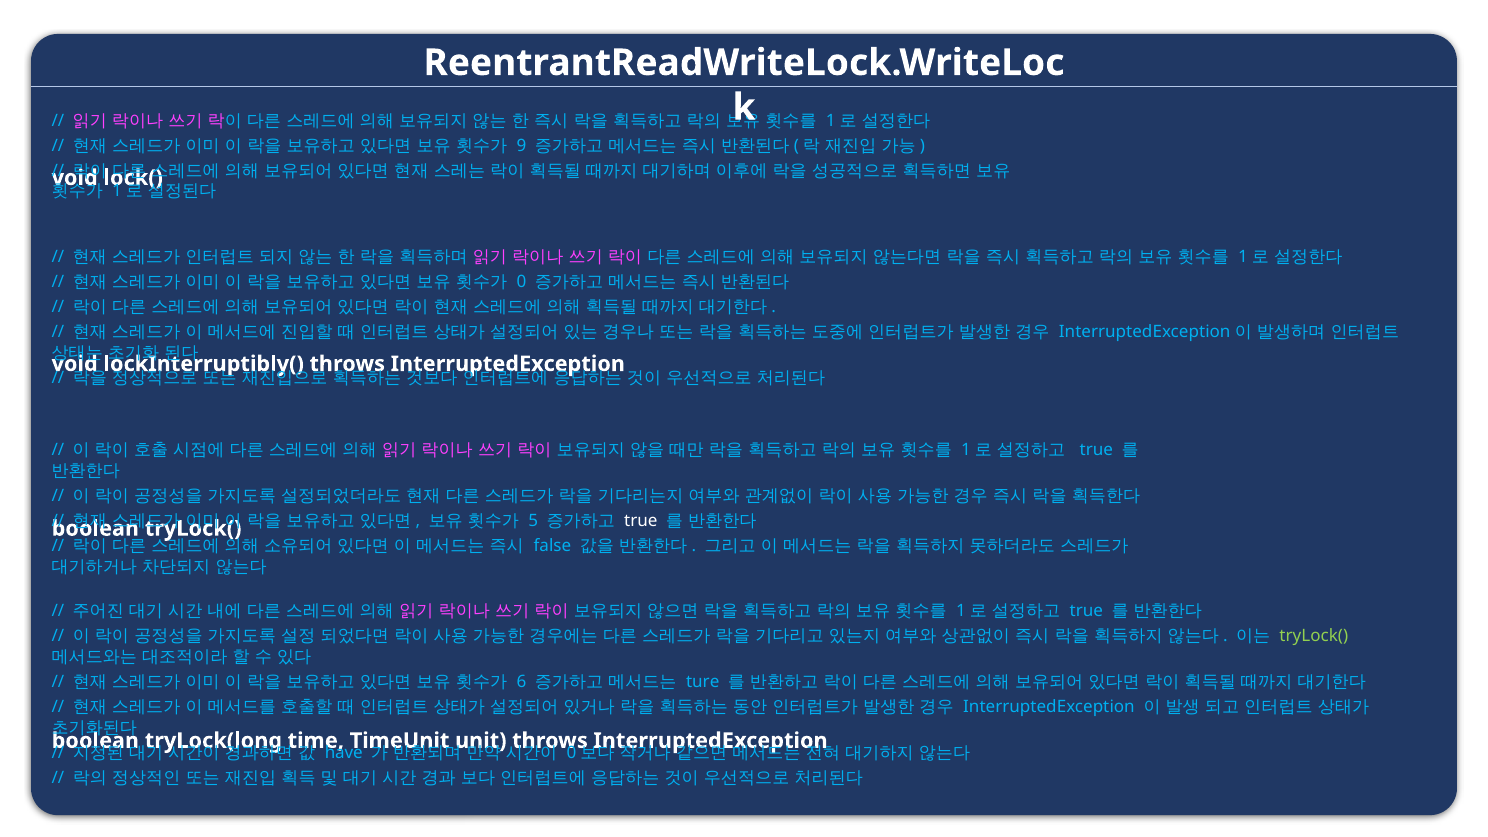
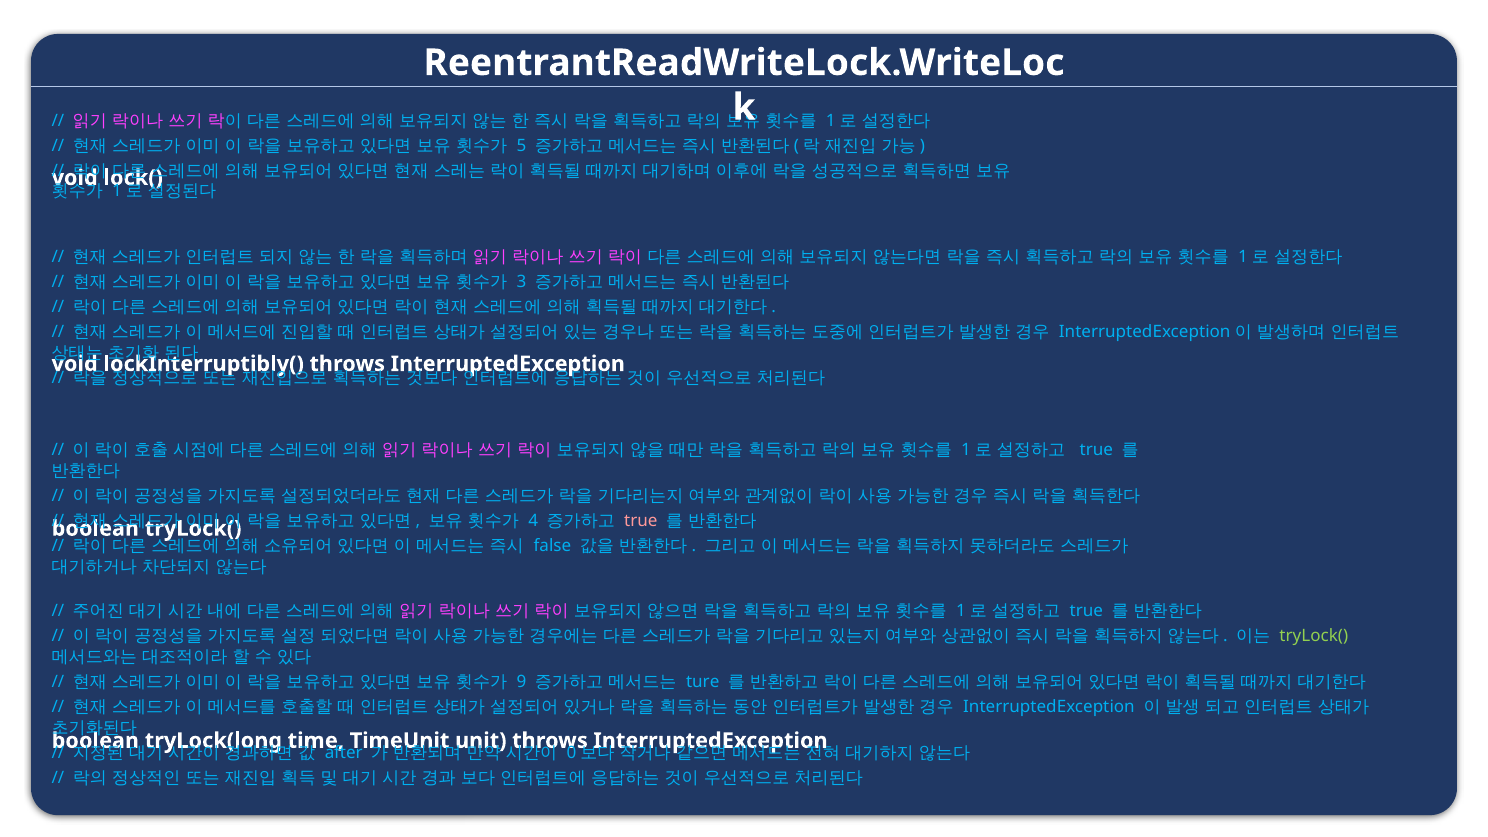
9: 9 -> 5 (522, 146)
0: 0 -> 3 (521, 282)
5: 5 -> 4 (533, 521)
true colour: white -> pink (641, 521)
6: 6 -> 9 (521, 682)
have: have -> after (344, 753)
